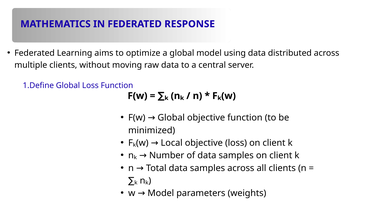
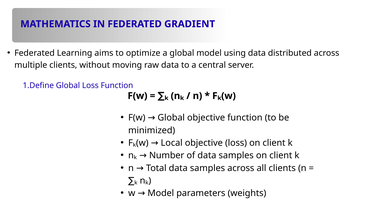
RESPONSE: RESPONSE -> GRADIENT (190, 24)
